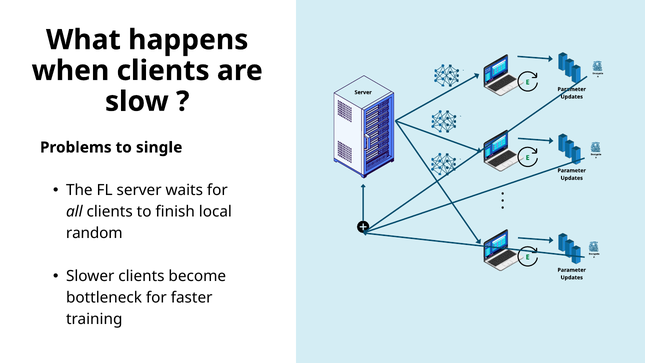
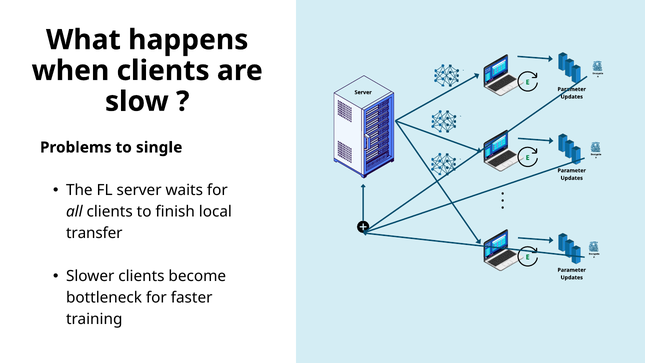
random: random -> transfer (94, 233)
